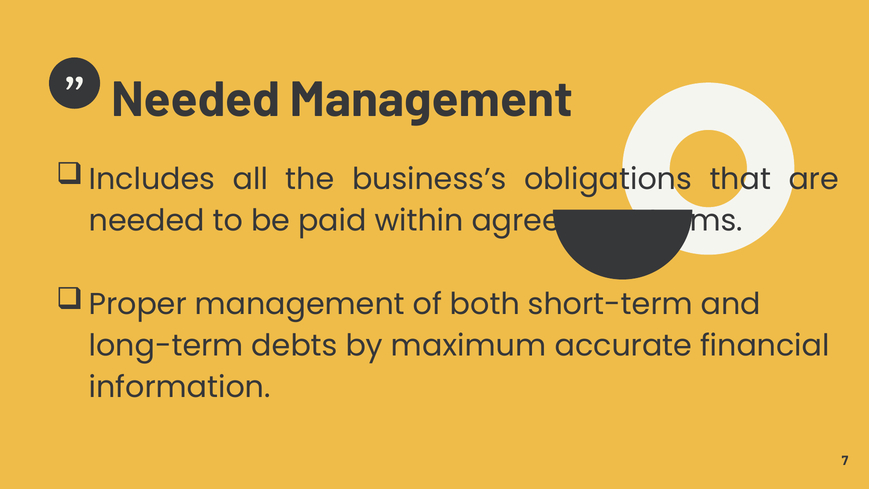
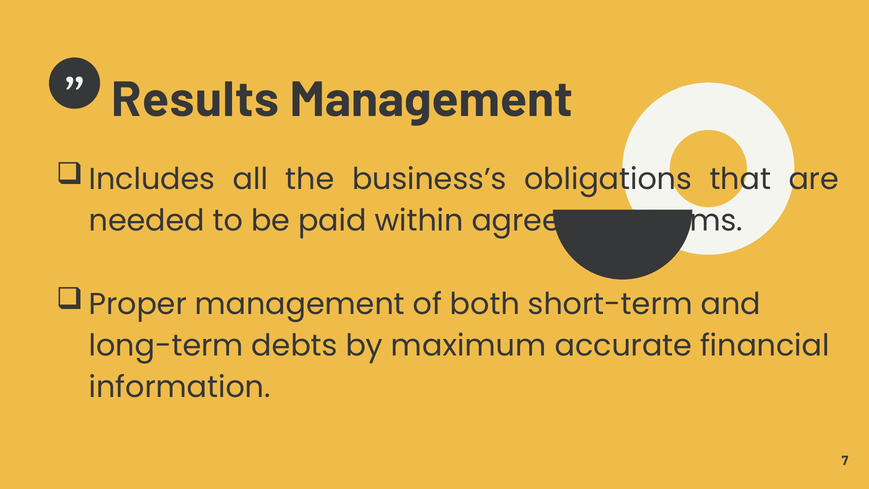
Needed: Needed -> Results (195, 100)
